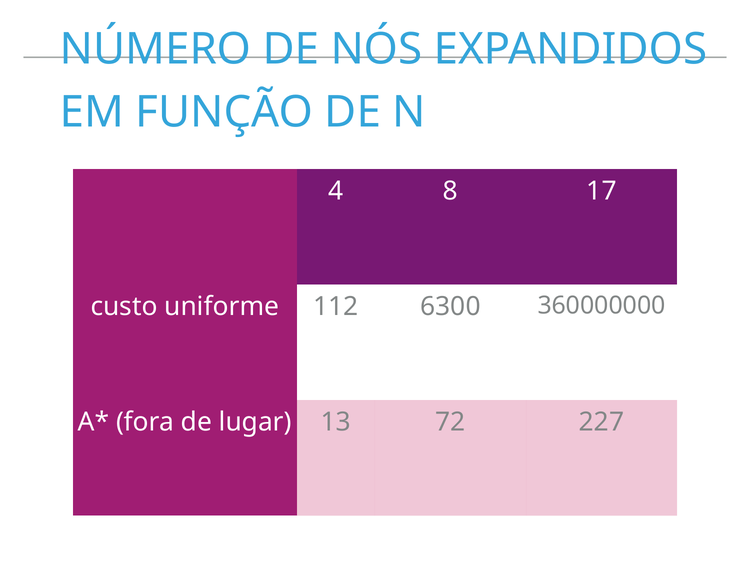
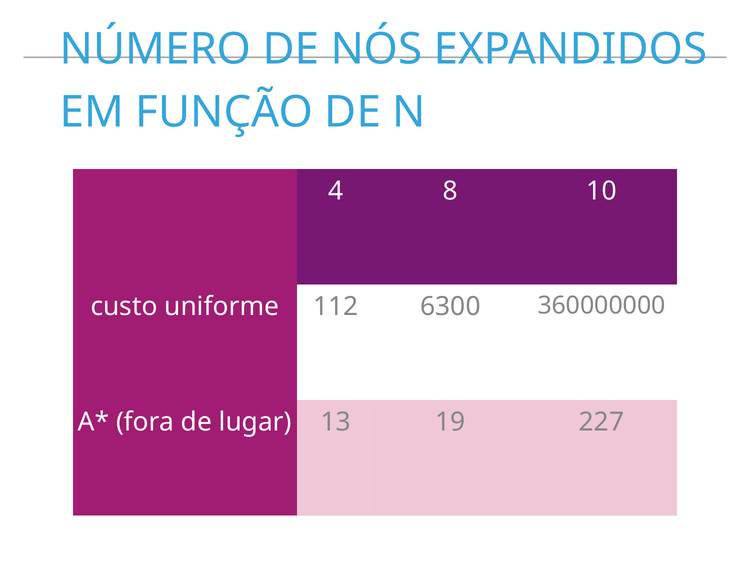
17: 17 -> 10 (602, 191)
72: 72 -> 19 (451, 422)
